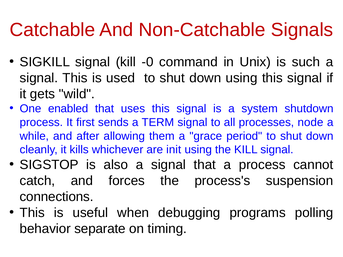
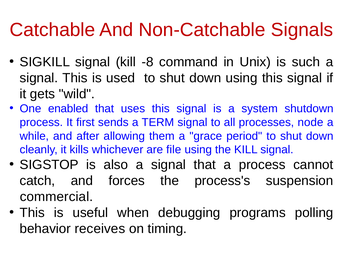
-0: -0 -> -8 (148, 62)
init: init -> file (174, 150)
connections: connections -> commercial (56, 197)
separate: separate -> receives (100, 229)
